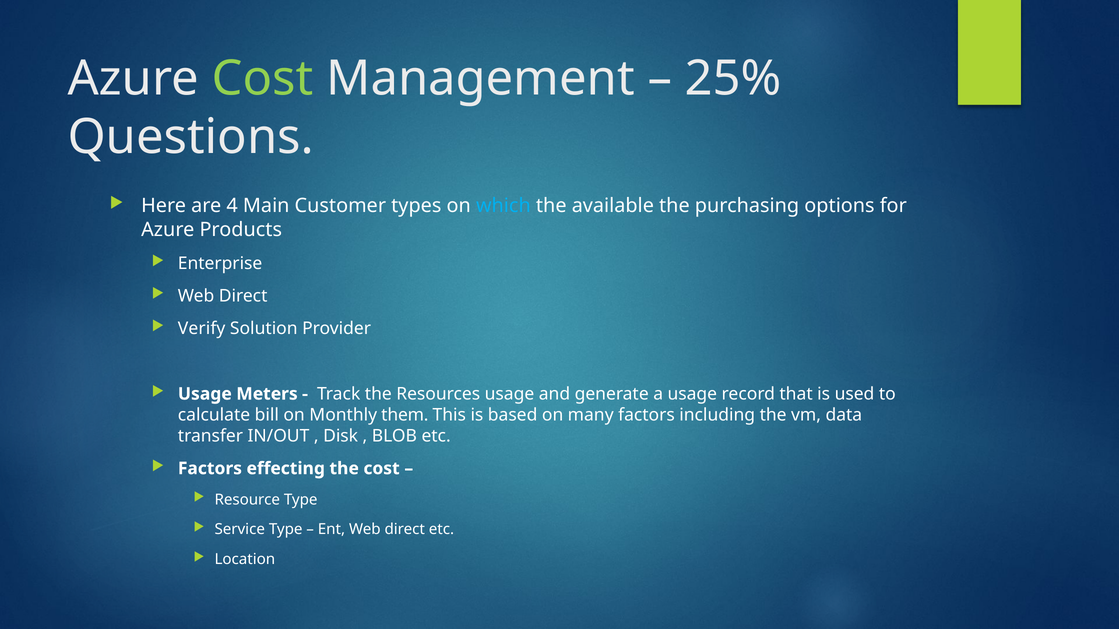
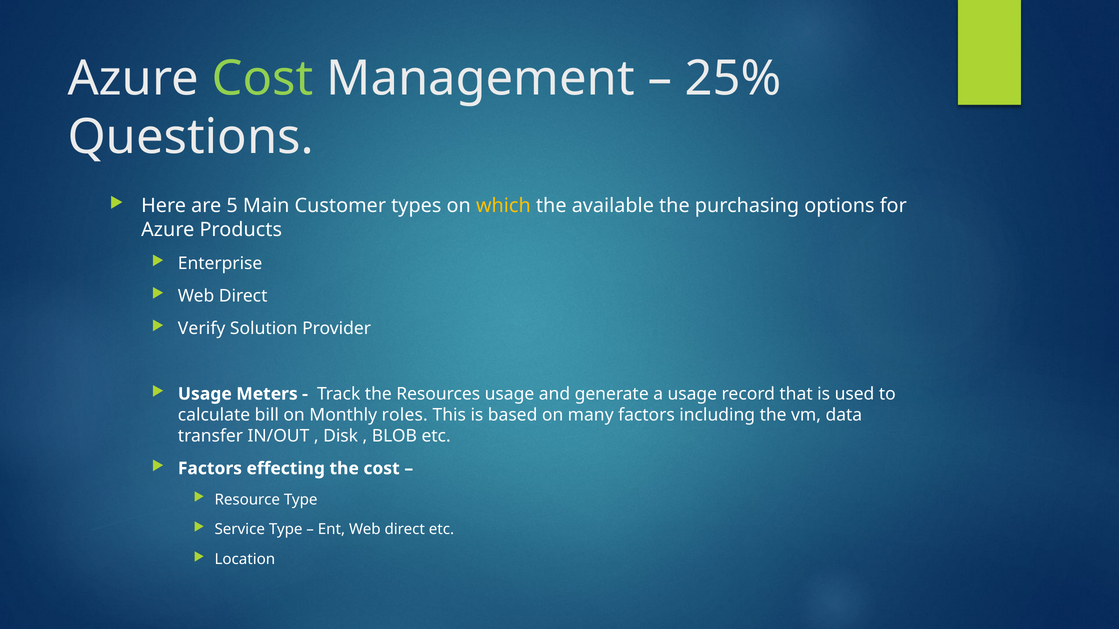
4: 4 -> 5 (232, 206)
which colour: light blue -> yellow (503, 206)
them: them -> roles (405, 415)
